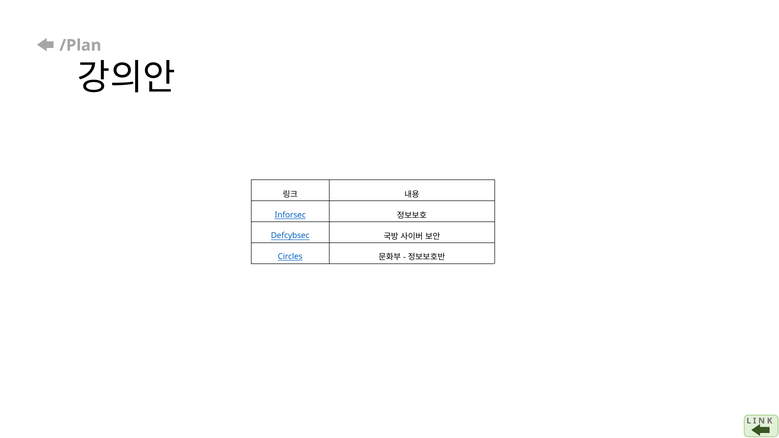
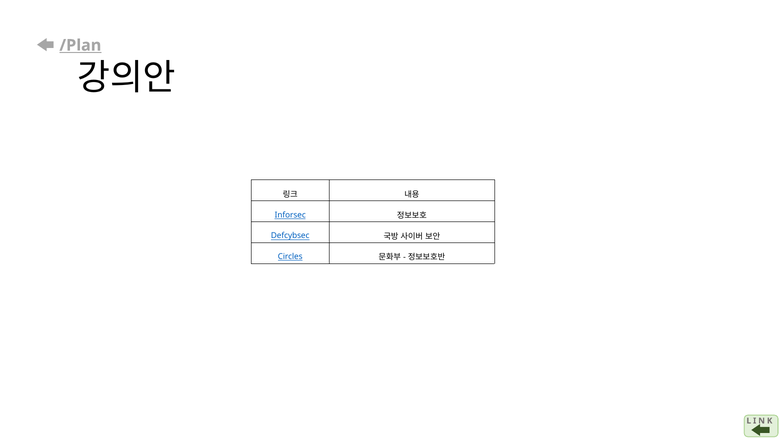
/Plan underline: none -> present (80, 45)
